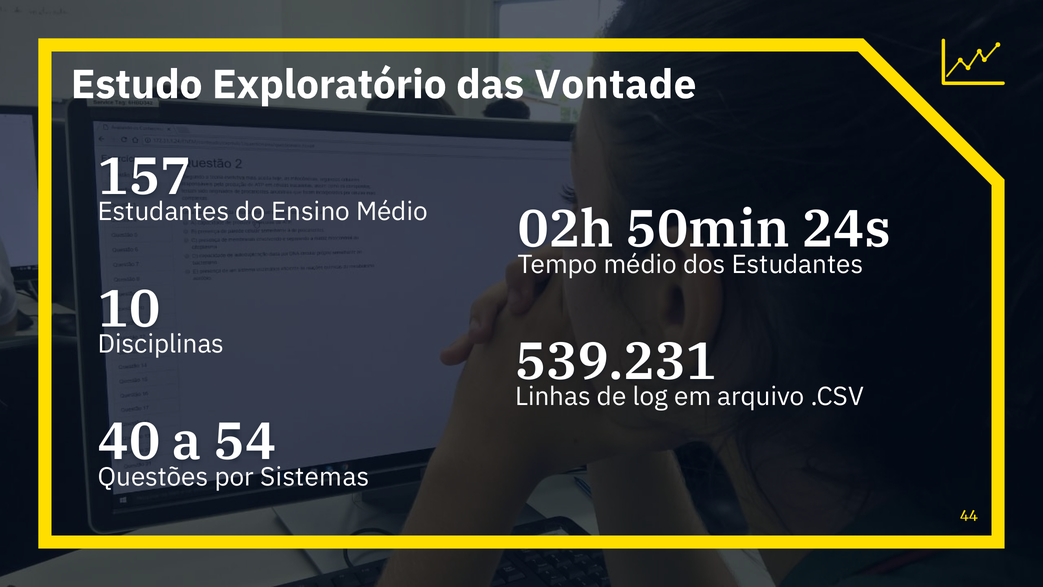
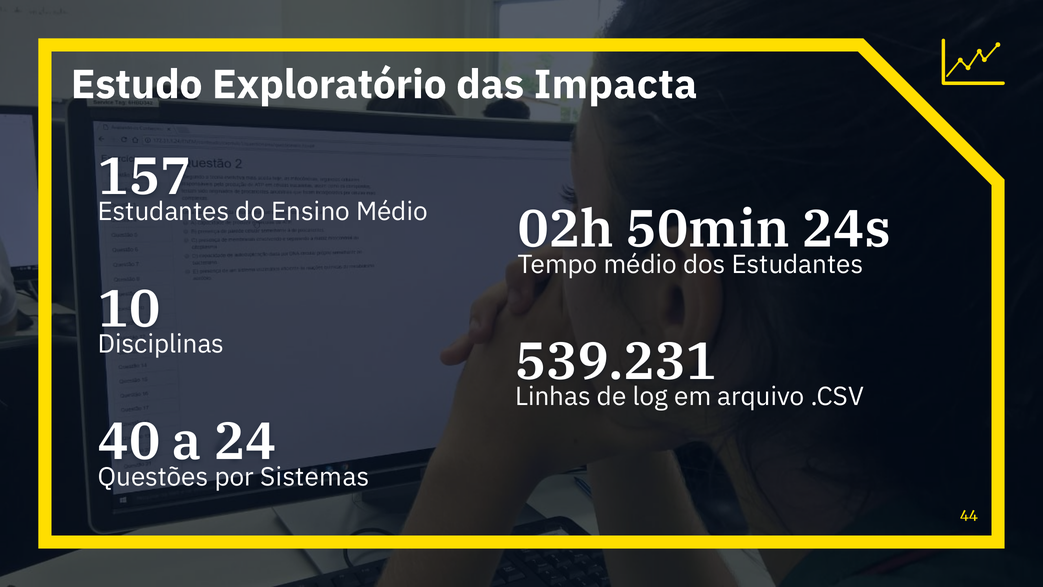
Vontade: Vontade -> Impacta (615, 85)
54: 54 -> 24 (245, 442)
